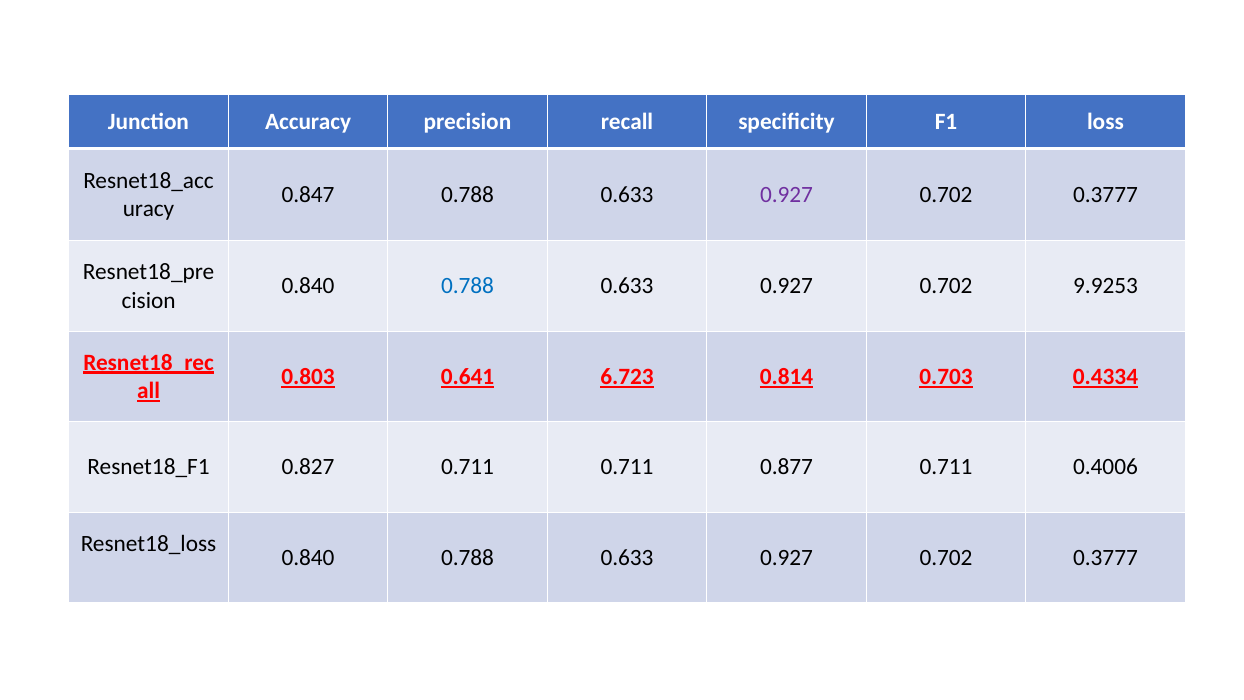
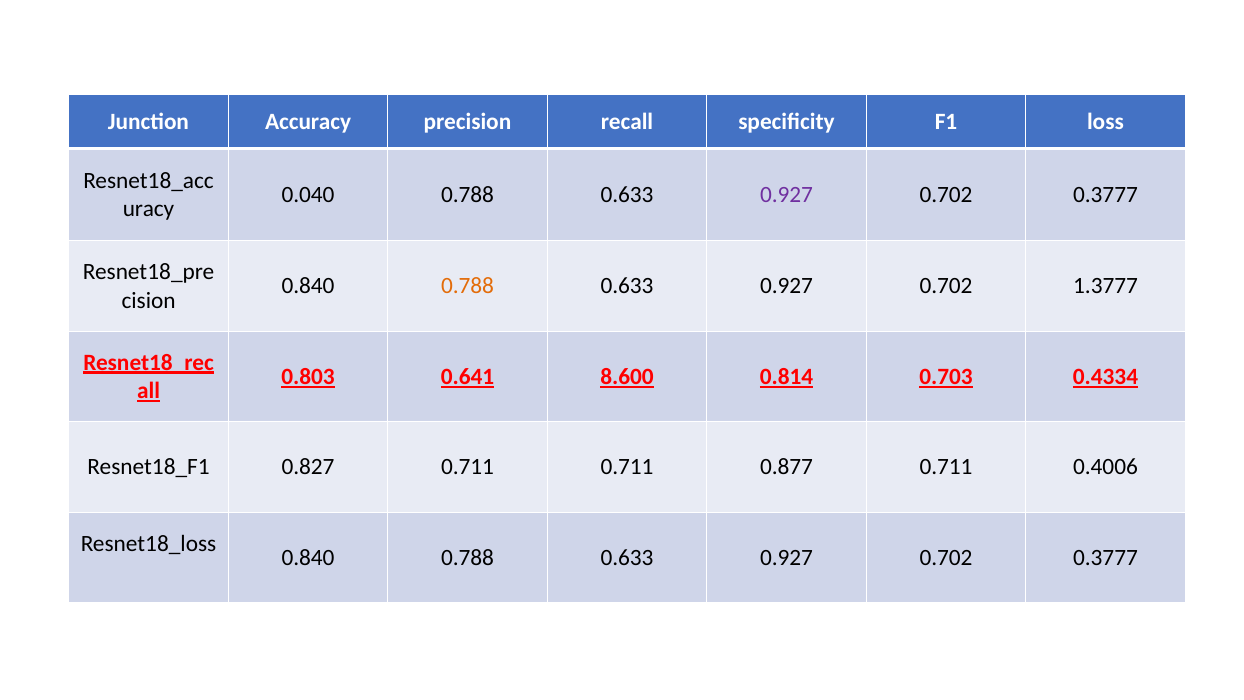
0.847: 0.847 -> 0.040 (308, 195)
0.788 colour: blue -> orange (468, 286)
9.9253: 9.9253 -> 1.3777 (1106, 286)
6.723: 6.723 -> 8.600 (627, 377)
